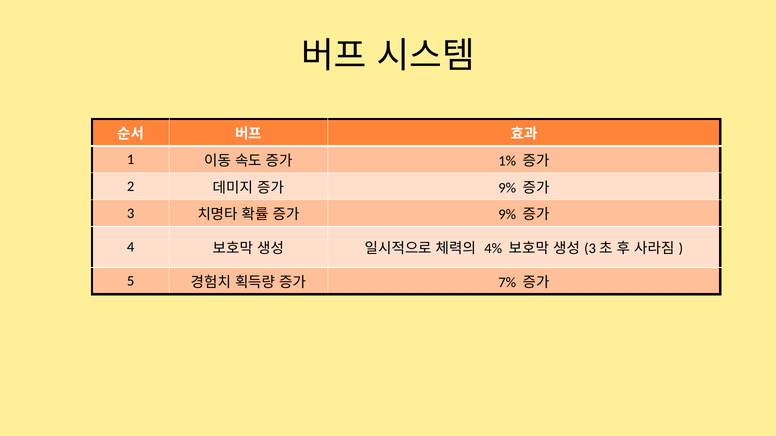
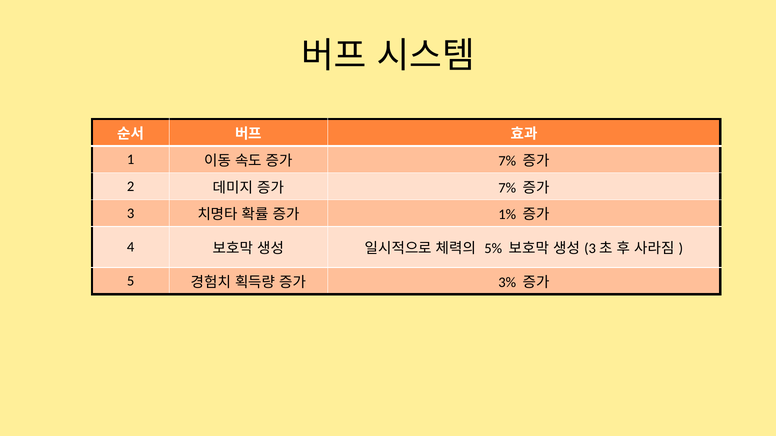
1%: 1% -> 7% (507, 161)
9%: 9% -> 7% (507, 188)
9%: 9% -> 1% (507, 215)
4%: 4% -> 5% (493, 249)
7%: 7% -> 3% (507, 283)
